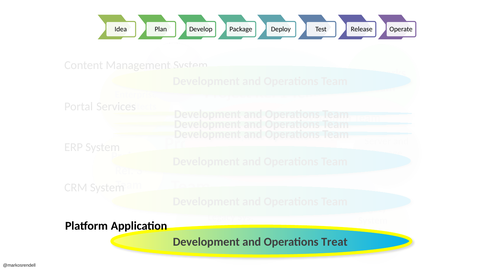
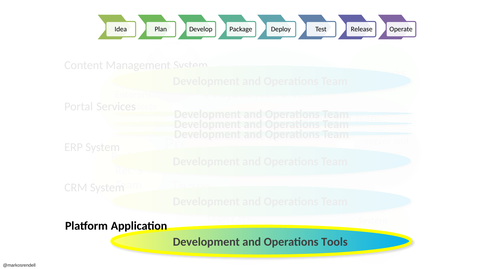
Treat: Treat -> Tools (334, 241)
